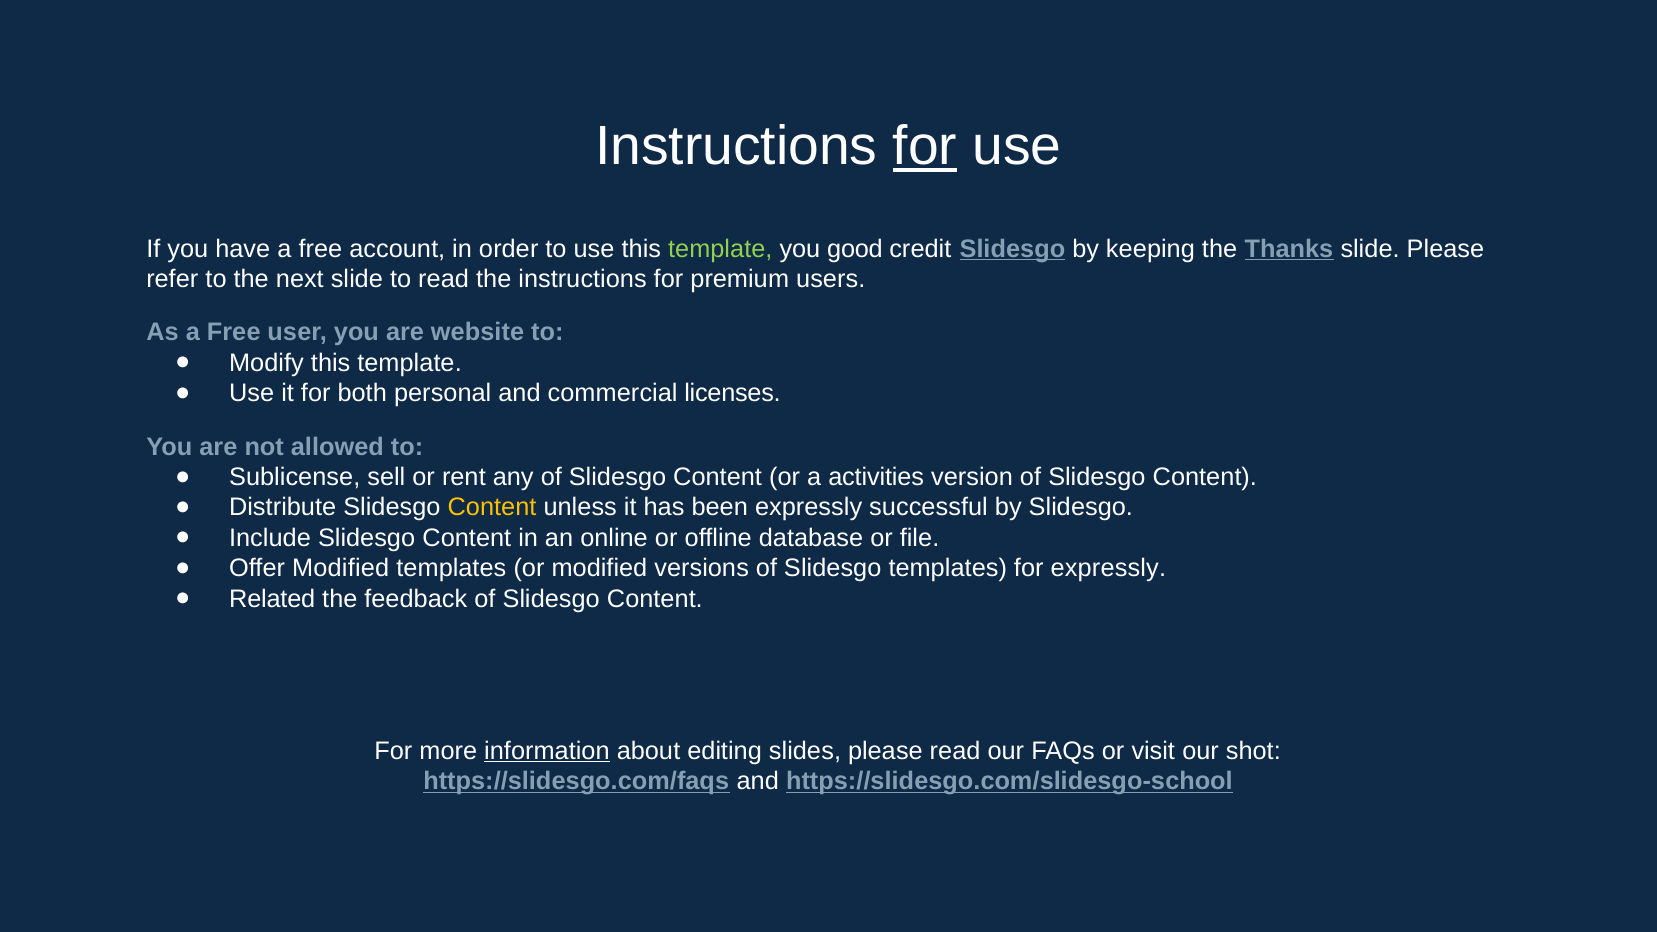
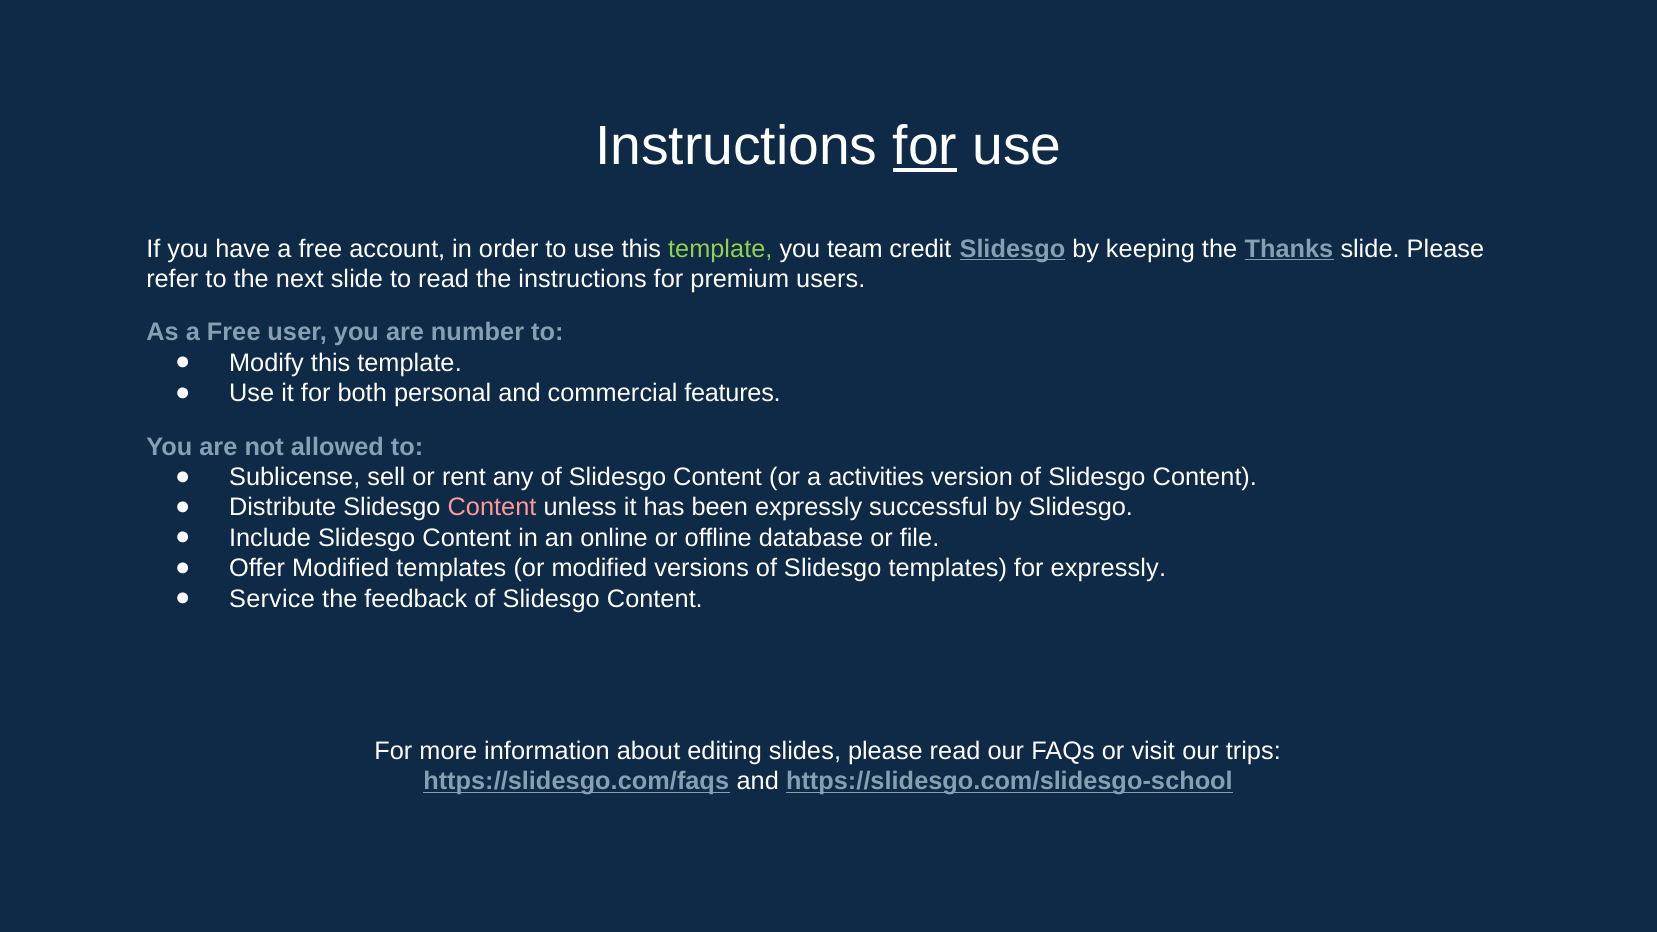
good: good -> team (855, 249)
website: website -> number (478, 333)
licenses: licenses -> features (733, 393)
Content colour: yellow -> pink (492, 508)
Related: Related -> Service (272, 599)
information underline: present -> none (547, 751)
shot: shot -> trips (1253, 751)
